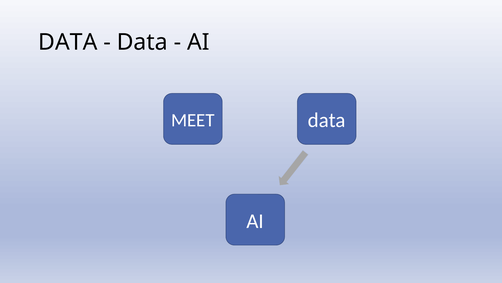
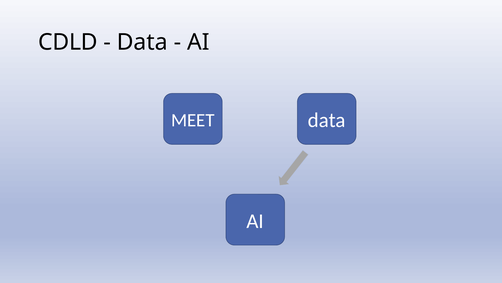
DATA: DATA -> CDLD (68, 42)
